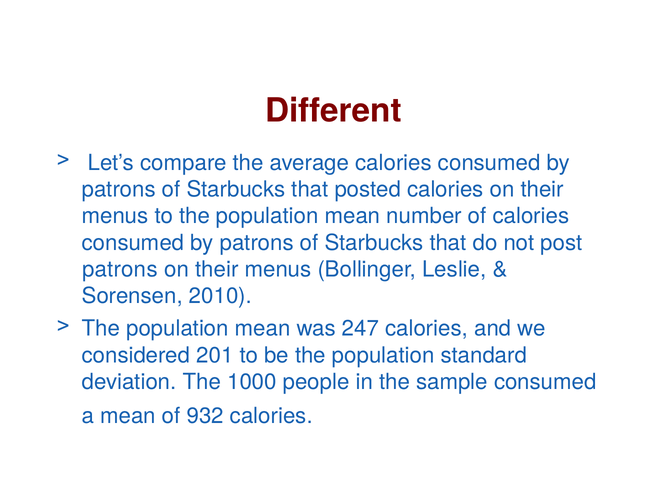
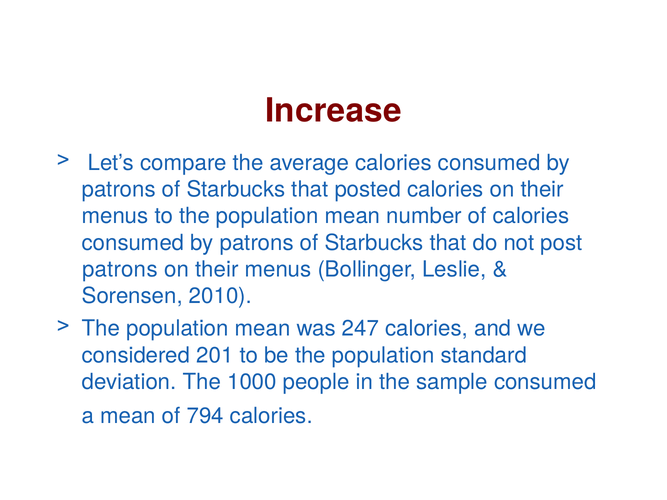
Different: Different -> Increase (333, 111)
932: 932 -> 794 (205, 416)
